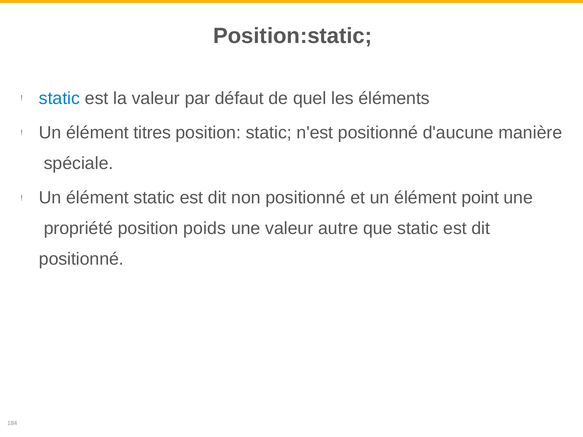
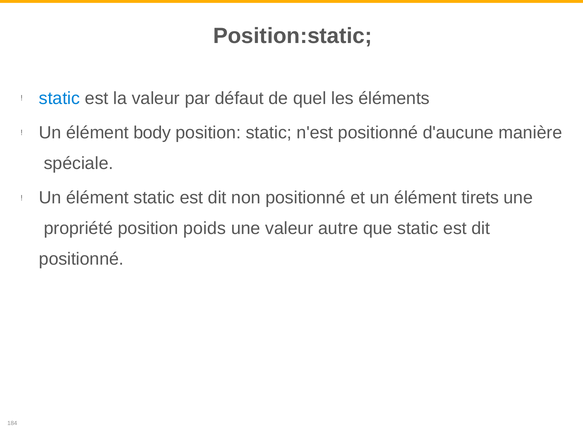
titres: titres -> body (152, 133)
point: point -> tirets (480, 198)
